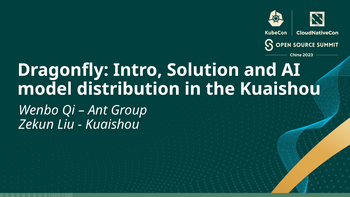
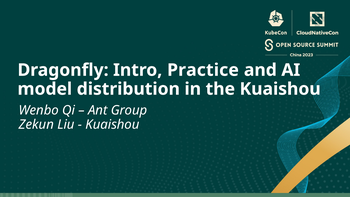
Solution: Solution -> Practice (203, 70)
